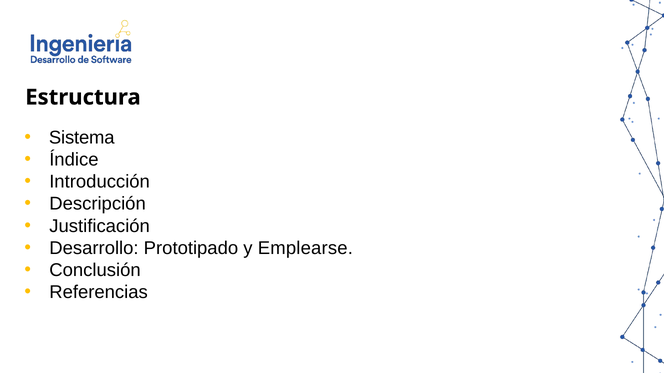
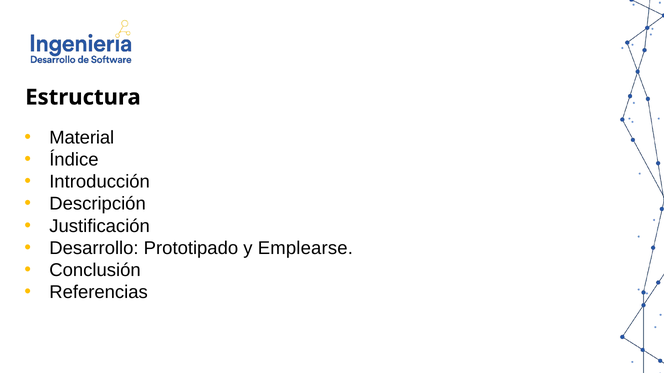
Sistema: Sistema -> Material (82, 138)
